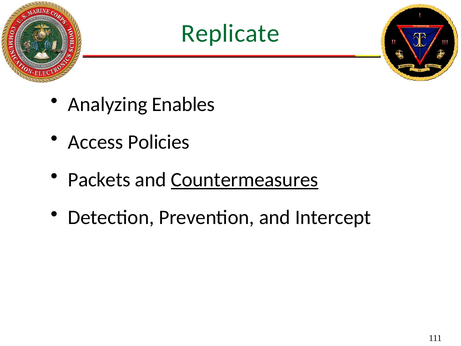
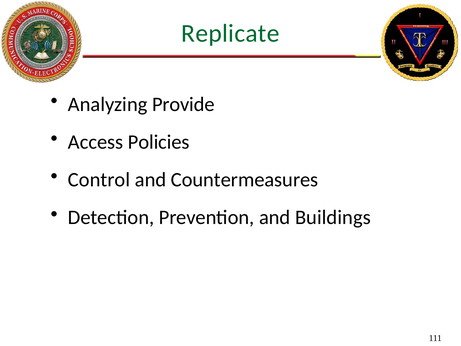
Enables: Enables -> Provide (183, 104)
Packets: Packets -> Control (99, 180)
Countermeasures underline: present -> none (245, 180)
Intercept: Intercept -> Buildings (333, 217)
